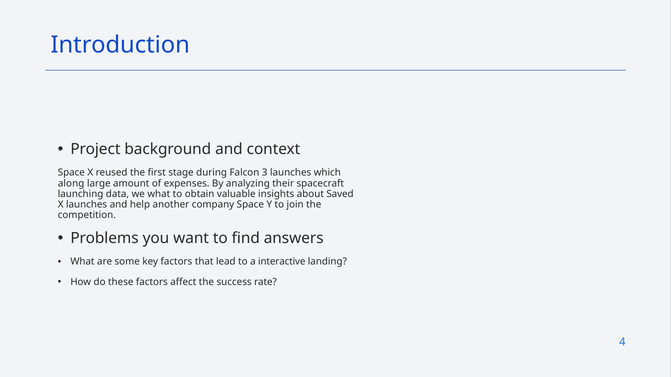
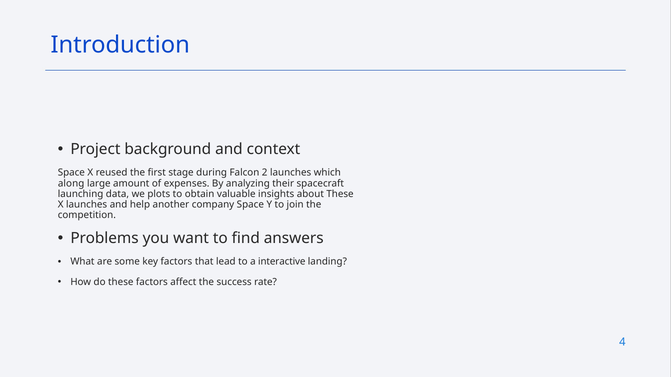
3: 3 -> 2 (265, 173)
we what: what -> plots (159, 194)
about Saved: Saved -> These (340, 194)
